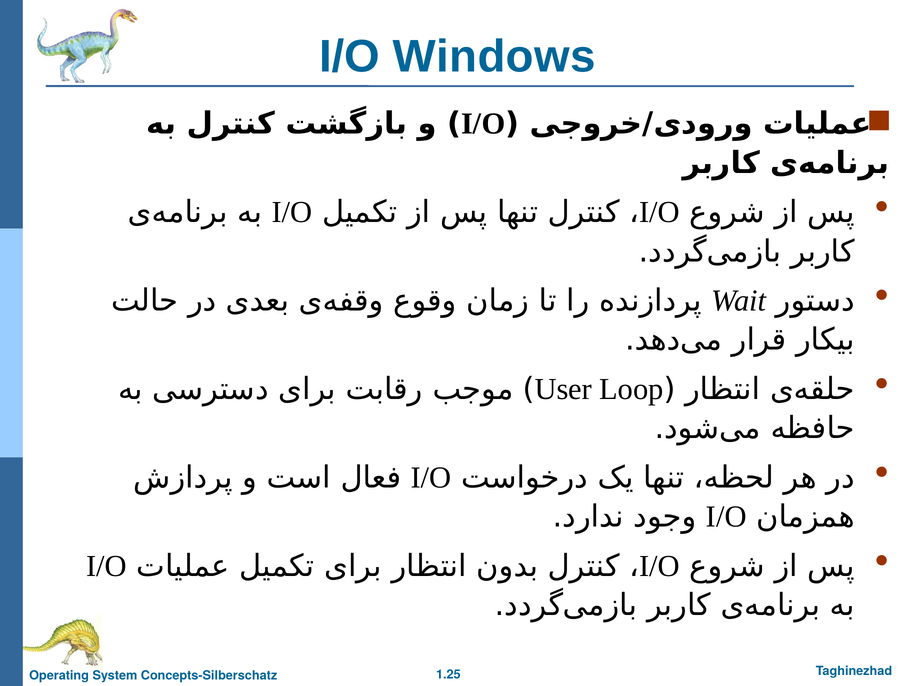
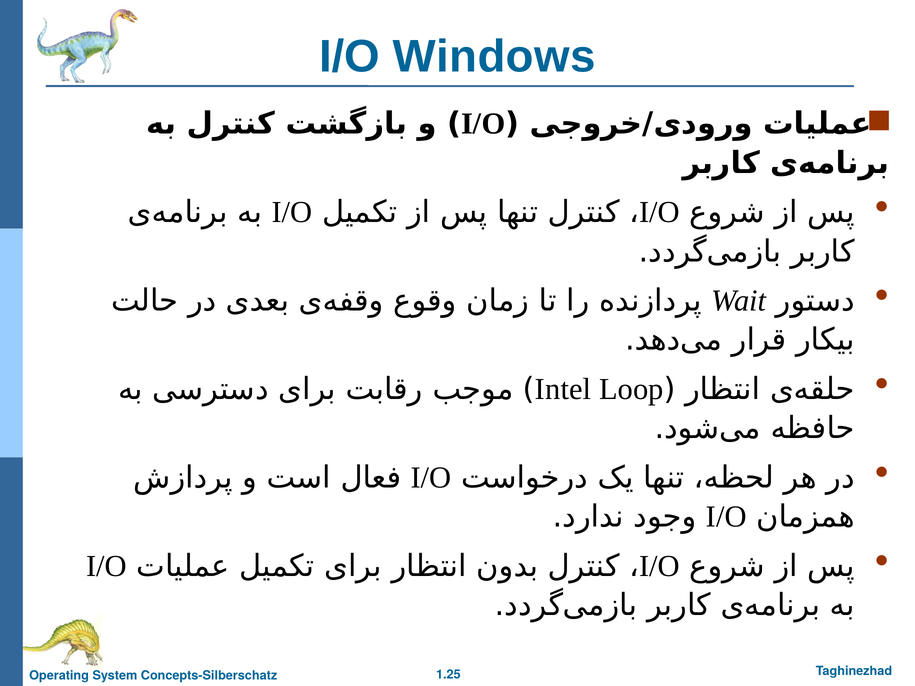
User: User -> Intel (563, 389)
